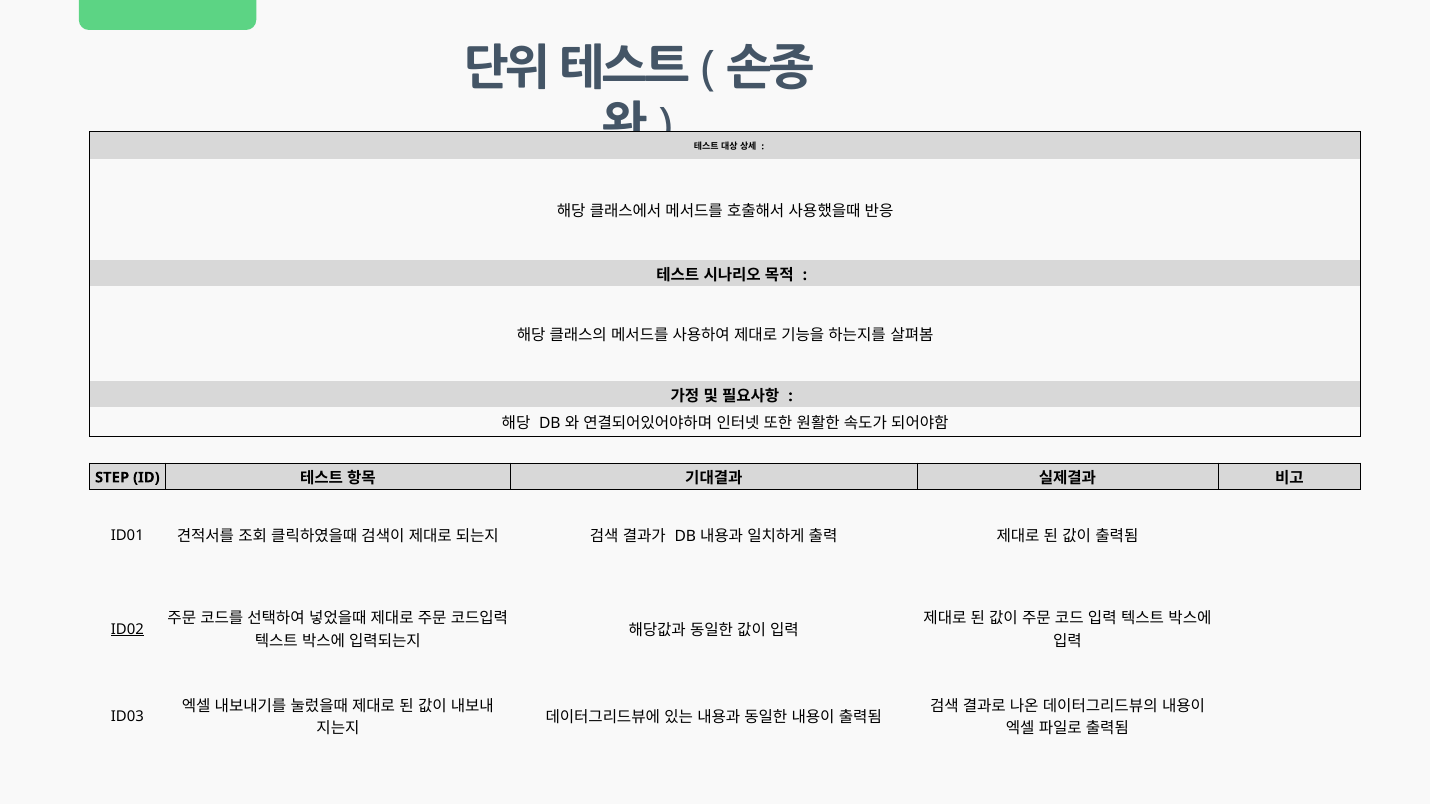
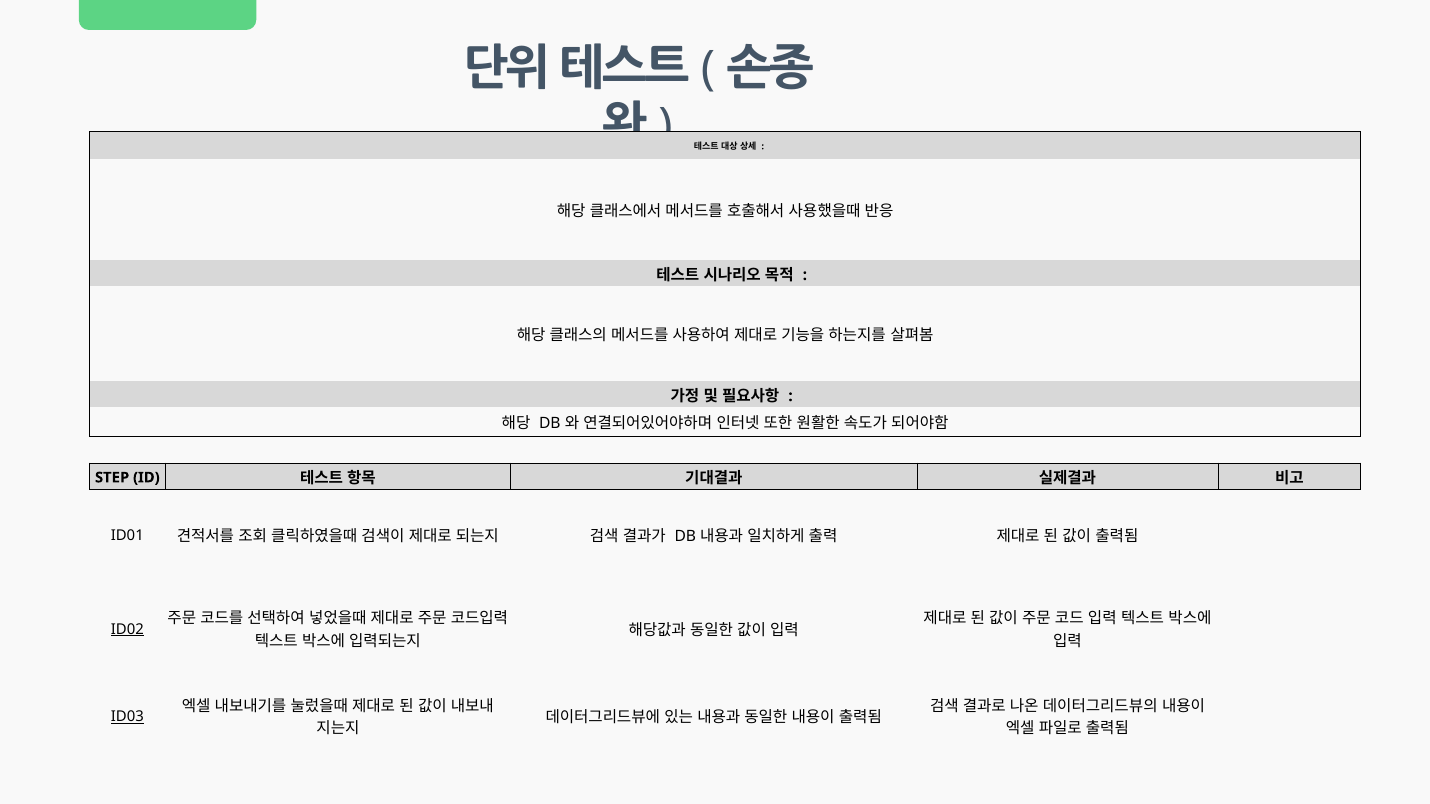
ID03 underline: none -> present (127, 717)
